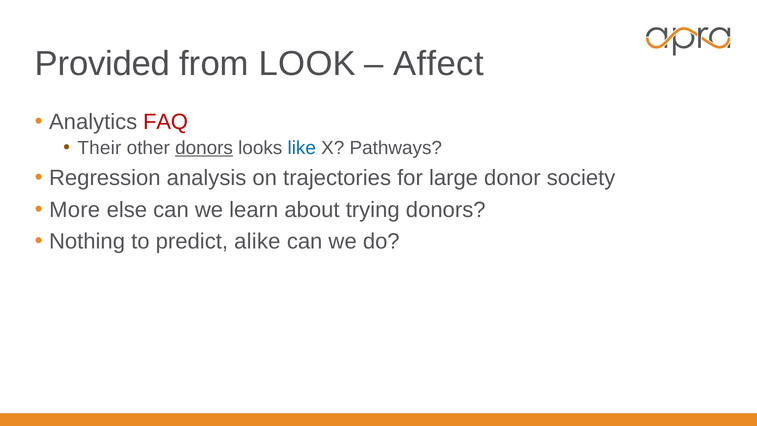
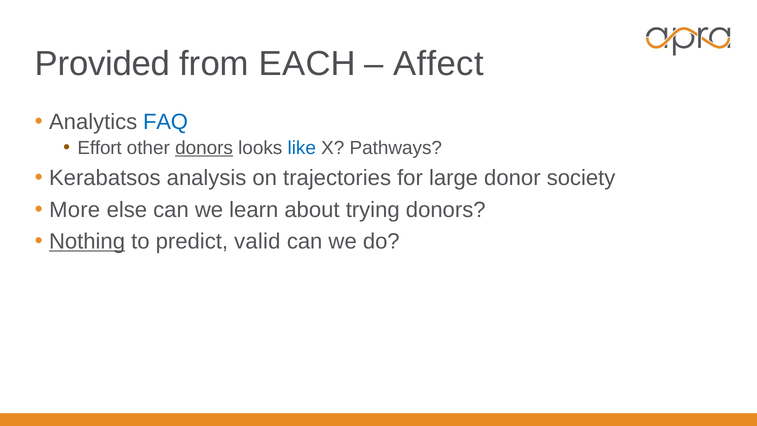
LOOK: LOOK -> EACH (307, 64)
FAQ colour: red -> blue (166, 122)
Their: Their -> Effort (100, 148)
Regression: Regression -> Kerabatsos (105, 178)
Nothing underline: none -> present (87, 241)
alike: alike -> valid (257, 241)
